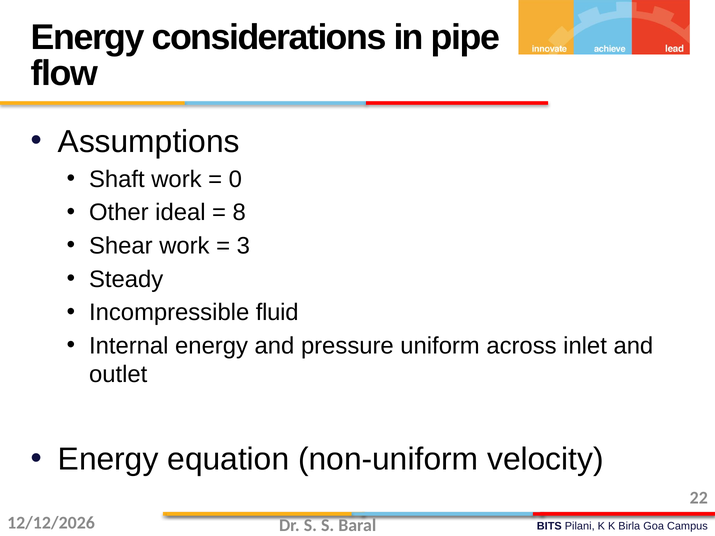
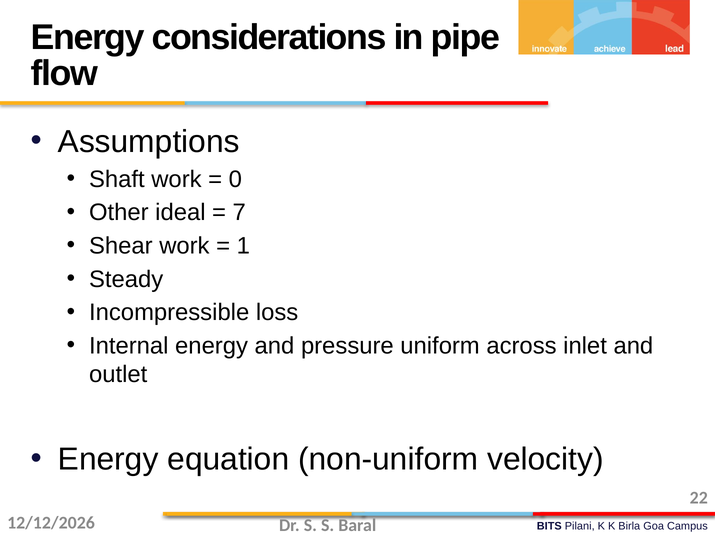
8: 8 -> 7 (239, 213)
3: 3 -> 1 (243, 246)
fluid: fluid -> loss (277, 313)
